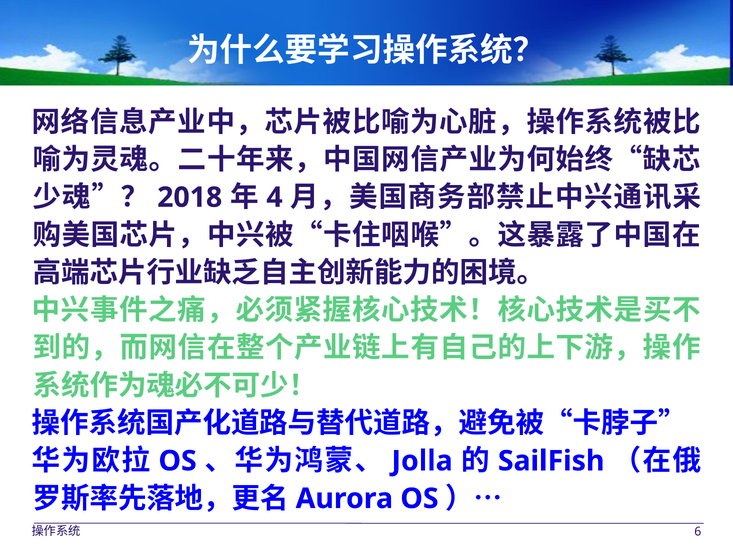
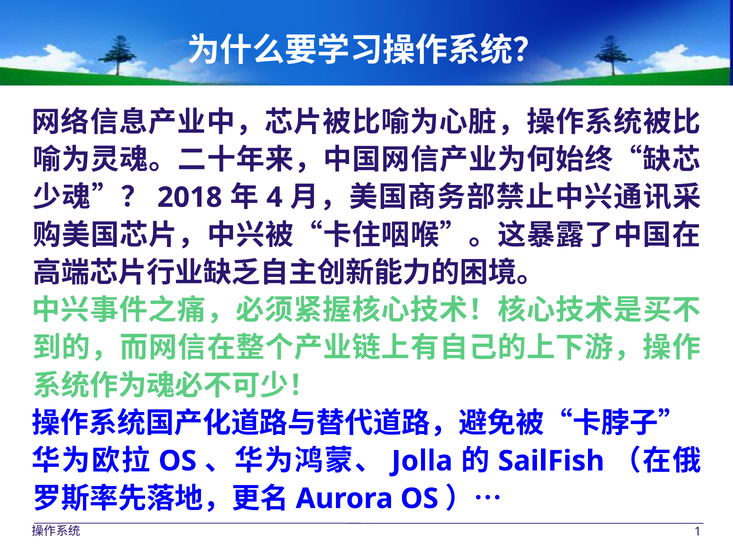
6: 6 -> 1 (698, 531)
